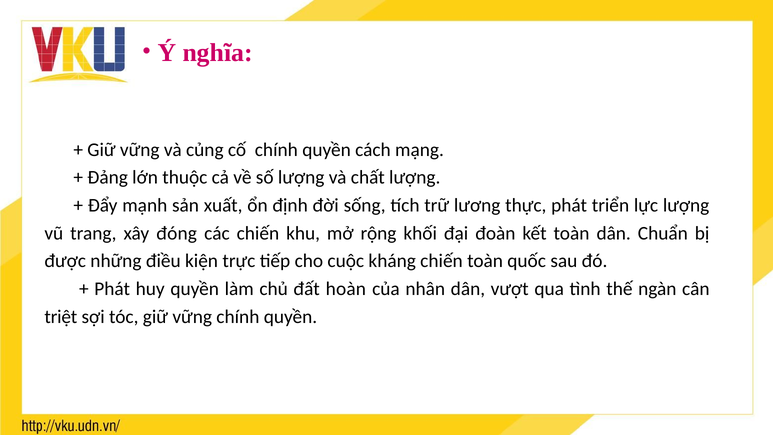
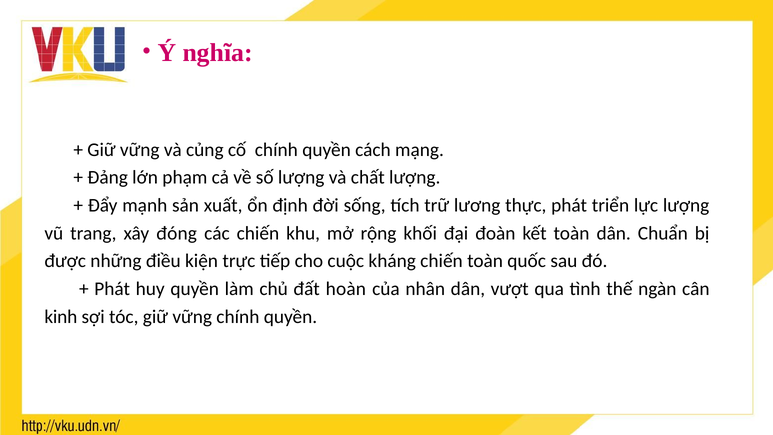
thuộc: thuộc -> phạm (185, 177)
triệt: triệt -> kinh (61, 316)
